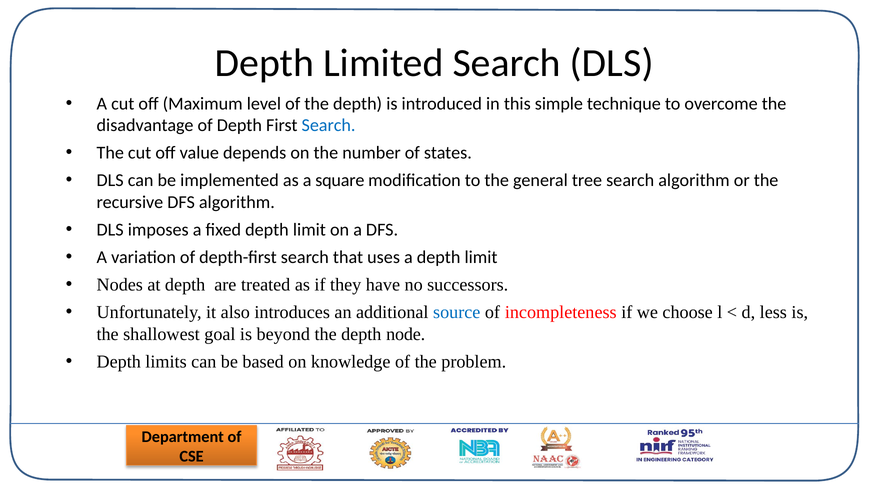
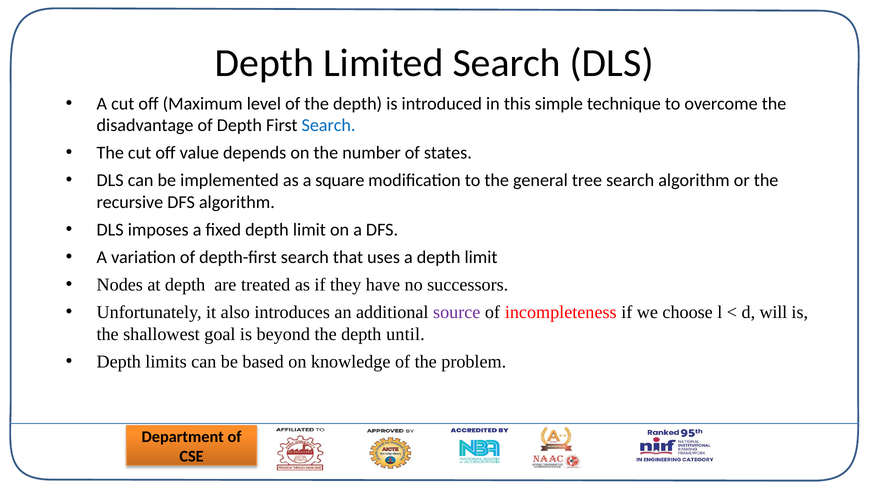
source colour: blue -> purple (457, 312)
less: less -> will (773, 312)
node: node -> until (405, 334)
